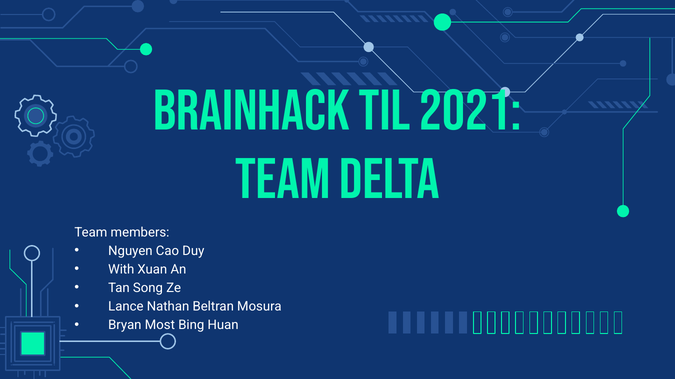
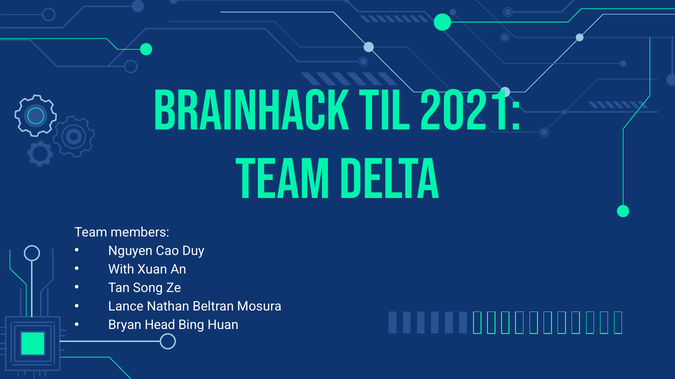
Most: Most -> Head (160, 326)
